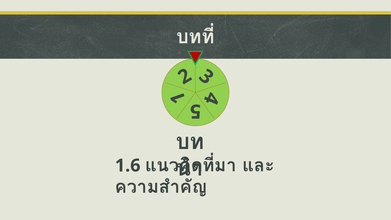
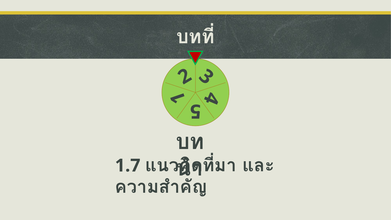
1.6: 1.6 -> 1.7 (128, 166)
